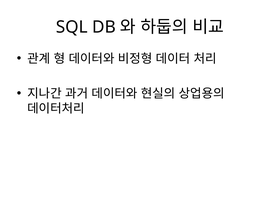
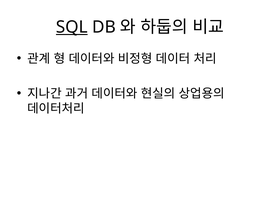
SQL underline: none -> present (72, 27)
